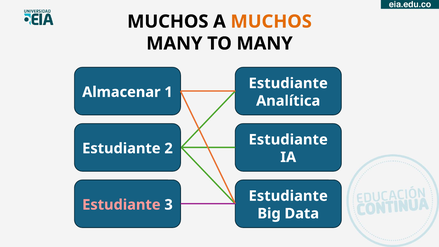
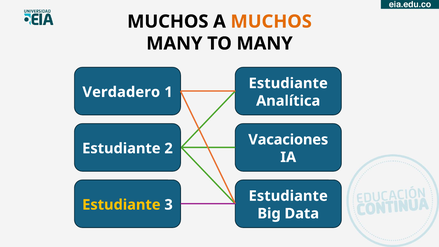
Almacenar: Almacenar -> Verdadero (121, 92)
Estudiante: Estudiante -> Vacaciones (288, 140)
Estudiante colour: pink -> yellow (121, 205)
